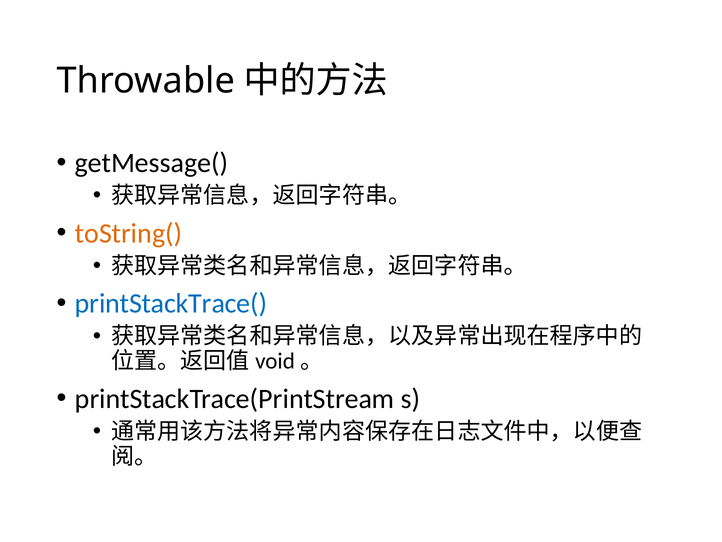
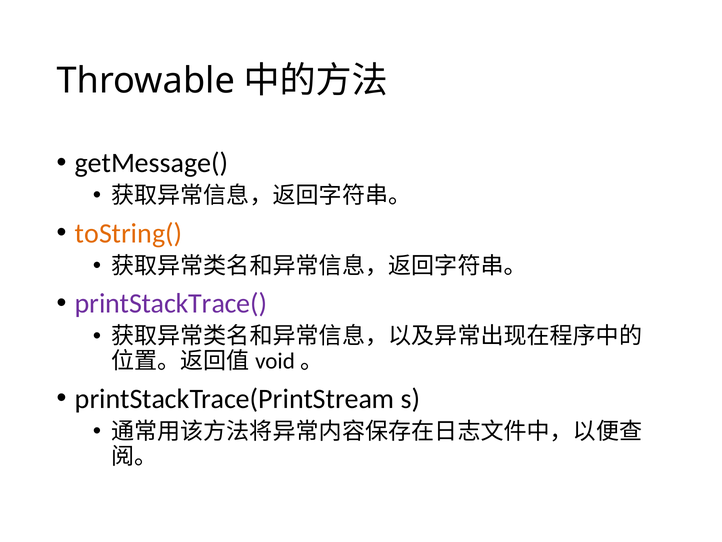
printStackTrace( colour: blue -> purple (171, 303)
